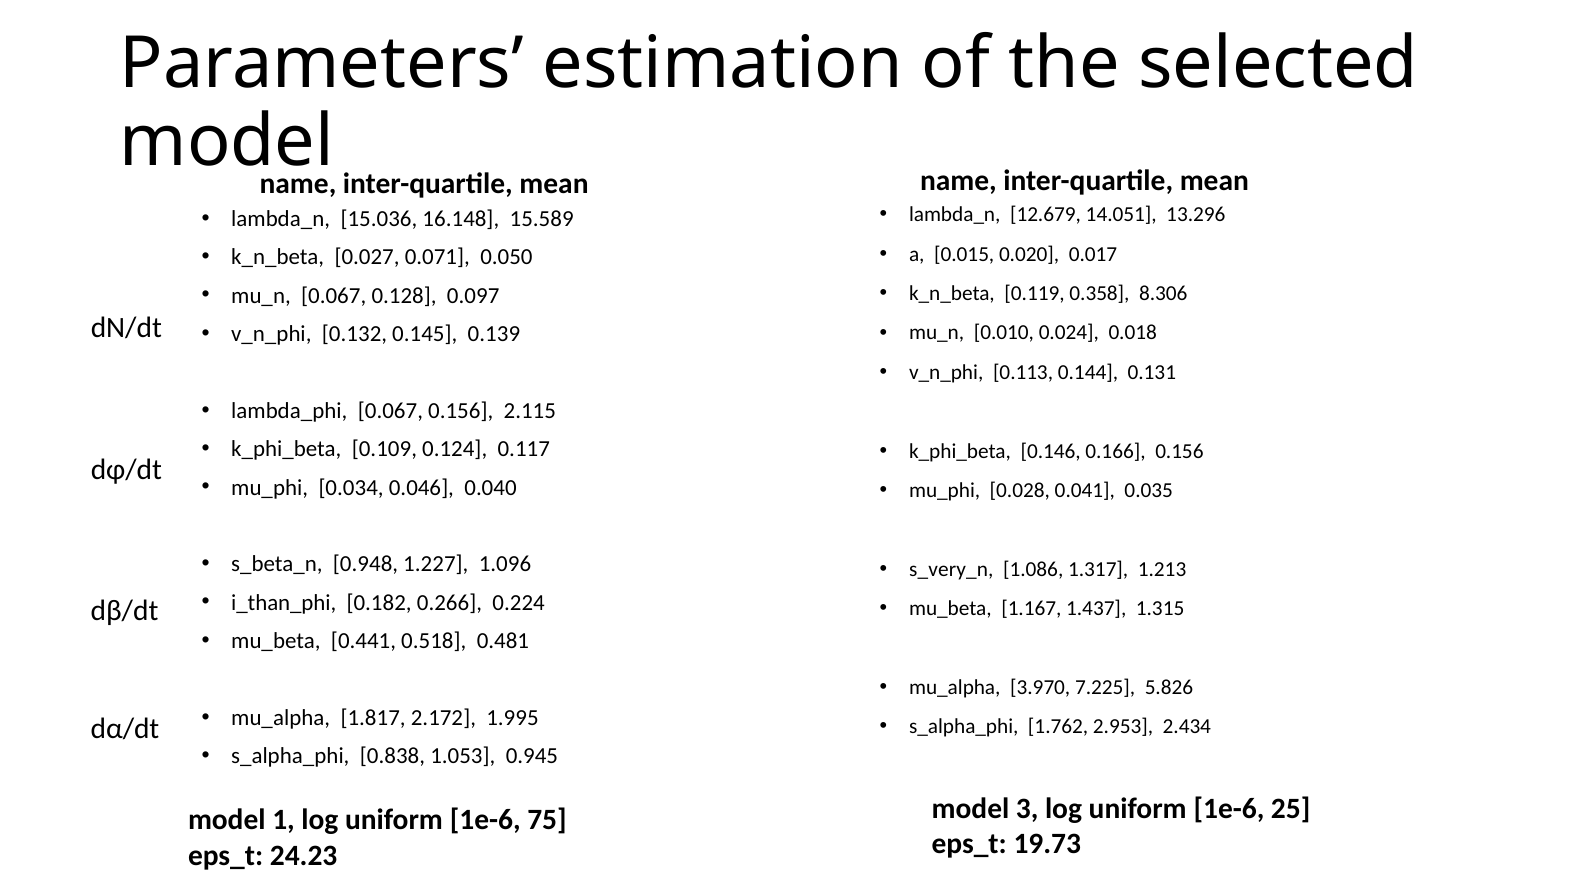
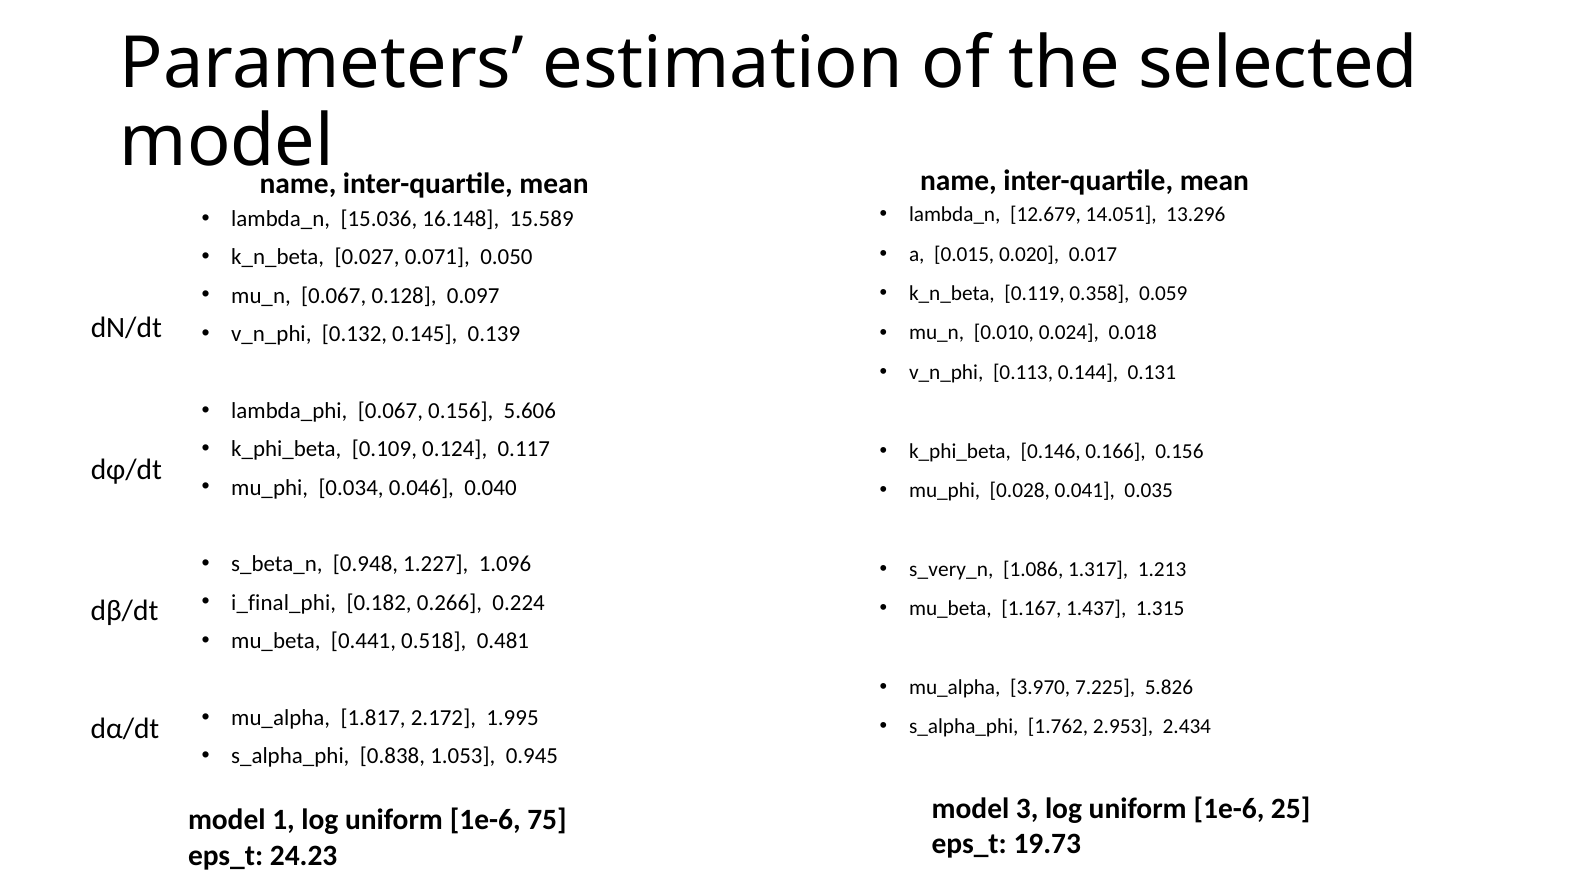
8.306: 8.306 -> 0.059 (1163, 294)
2.115: 2.115 -> 5.606 (530, 411)
i_than_phi: i_than_phi -> i_final_phi (284, 603)
